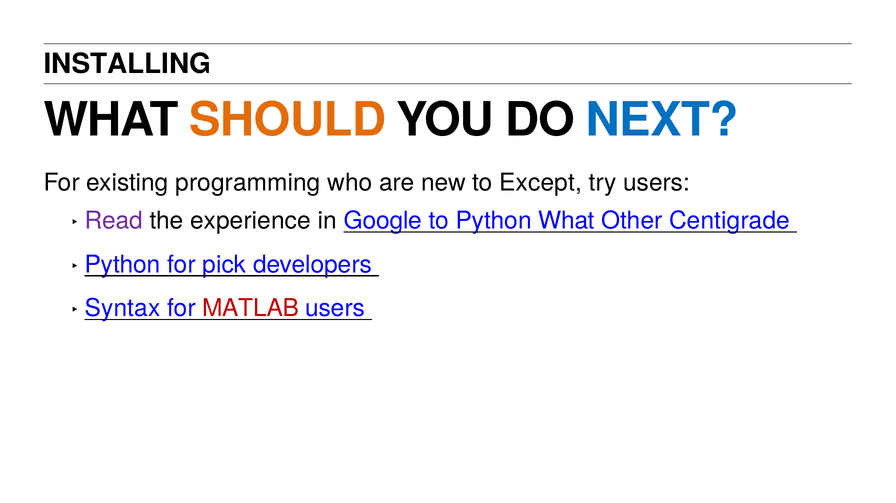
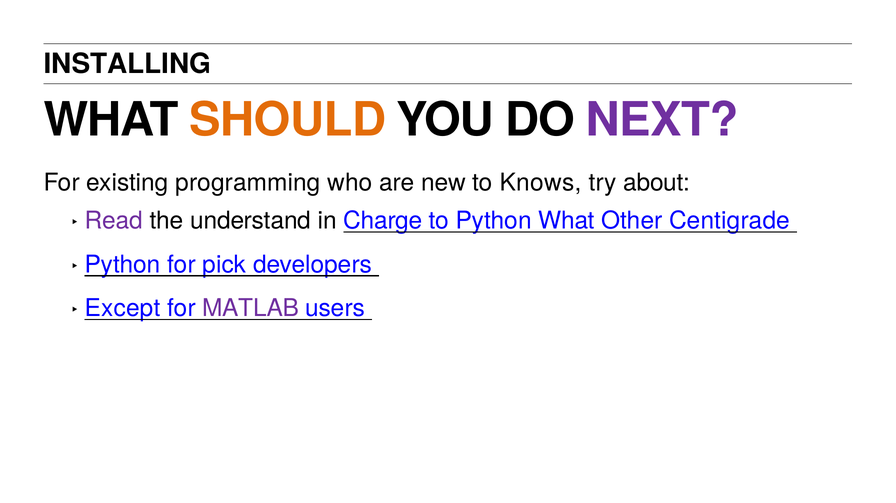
NEXT colour: blue -> purple (662, 120)
Except: Except -> Knows (541, 183)
try users: users -> about (657, 183)
experience: experience -> understand (251, 221)
Google: Google -> Charge (383, 221)
Syntax: Syntax -> Except (123, 308)
MATLAB colour: red -> purple (251, 308)
